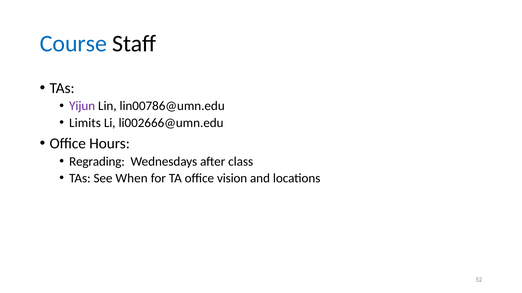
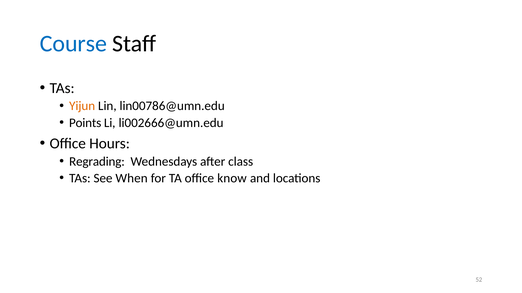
Yijun colour: purple -> orange (82, 106)
Limits: Limits -> Points (85, 123)
vision: vision -> know (232, 179)
